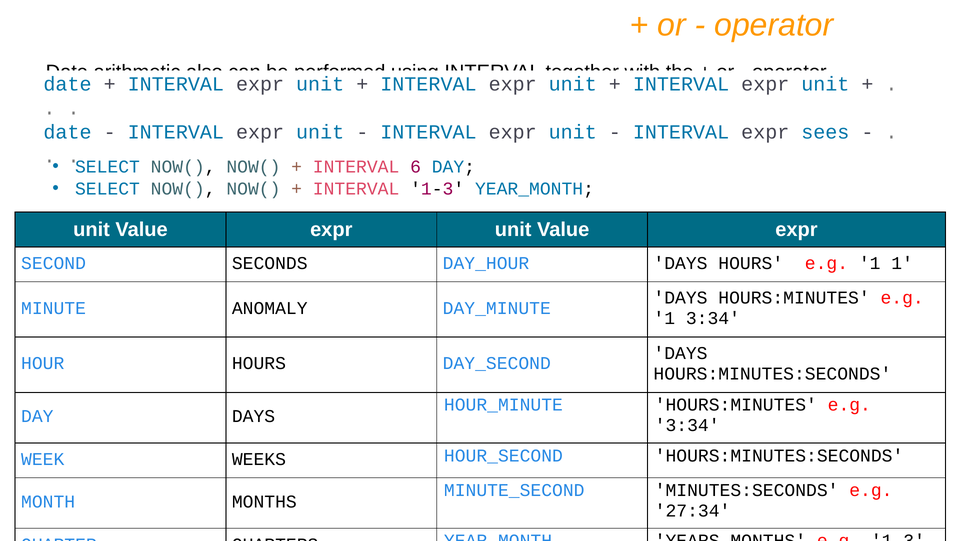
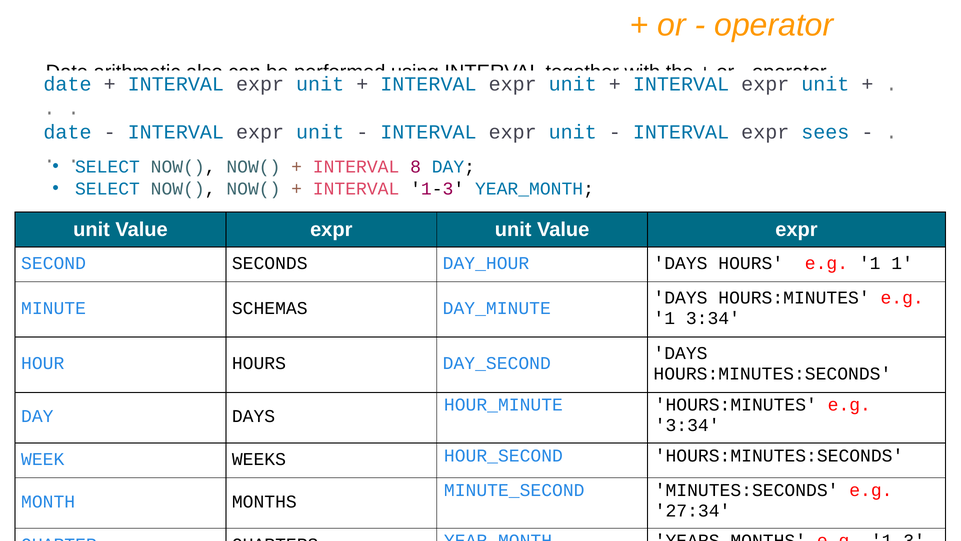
6: 6 -> 8 (416, 167)
ANOMALY: ANOMALY -> SCHEMAS (270, 308)
